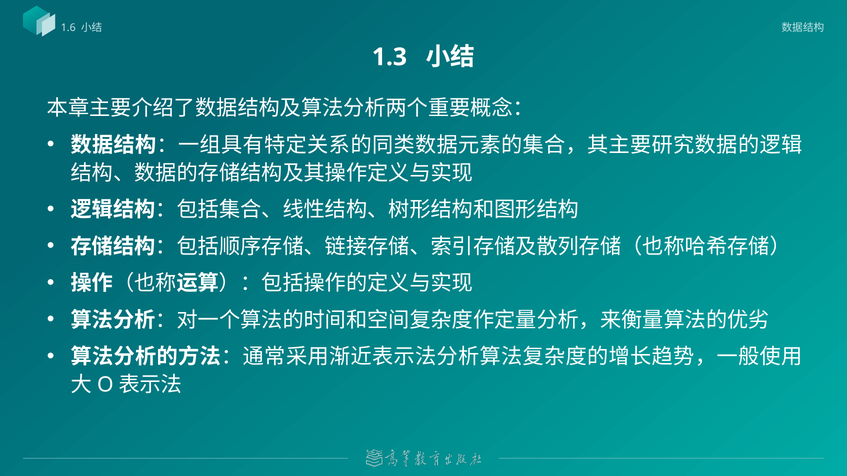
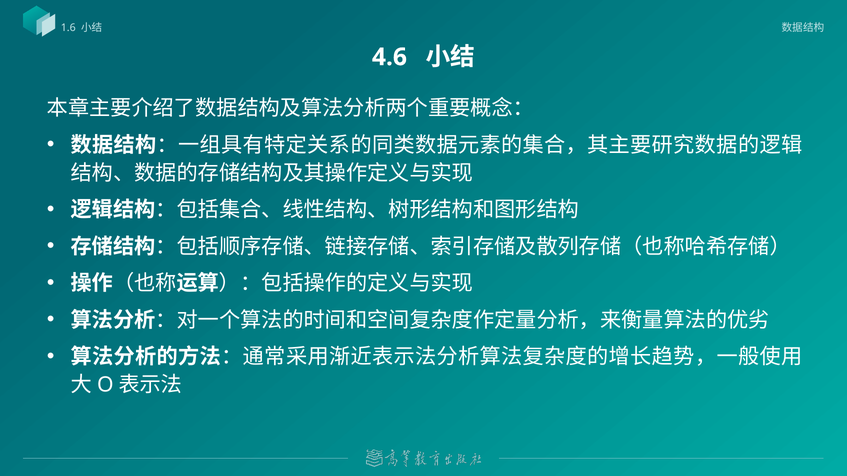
1.3: 1.3 -> 4.6 (389, 57)
